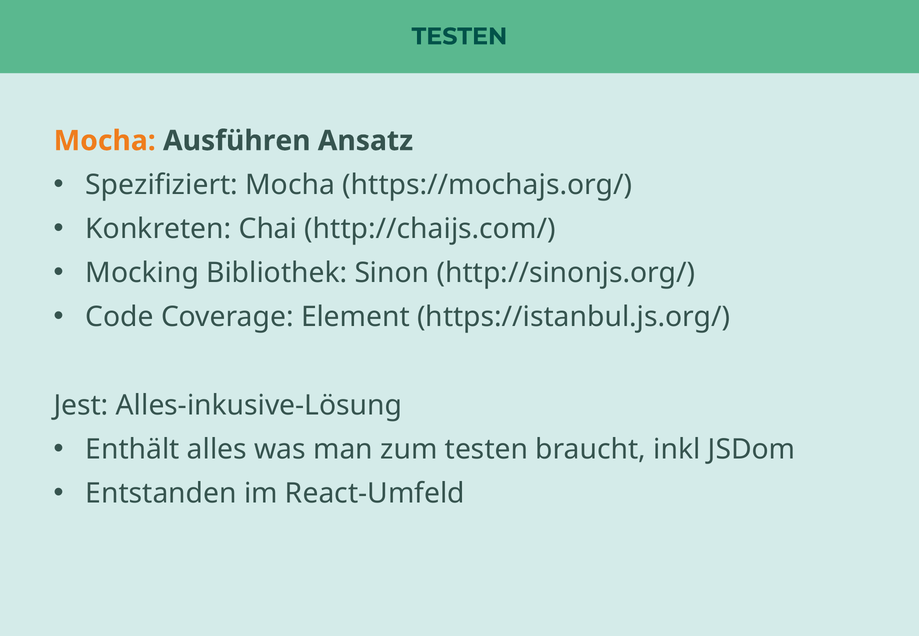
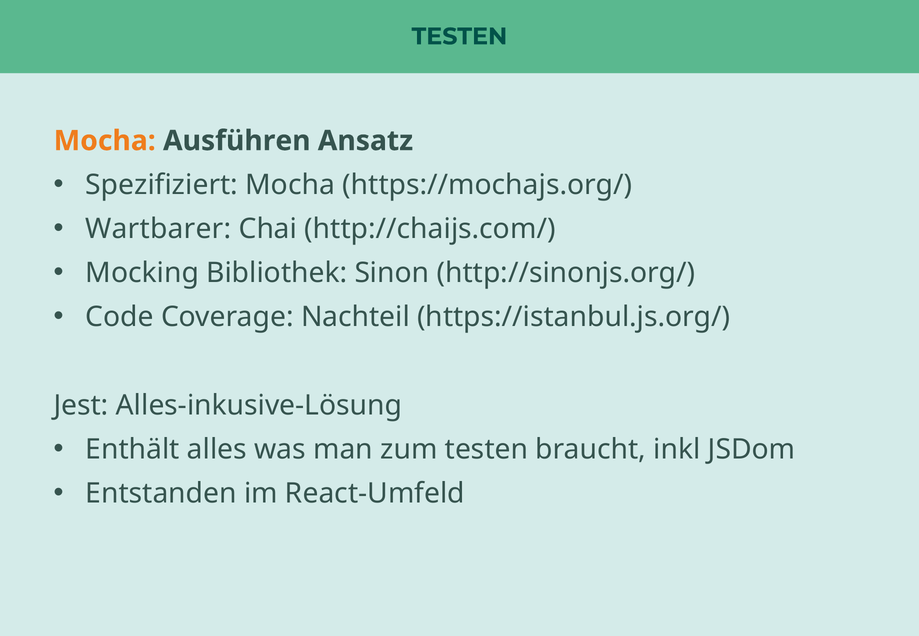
Konkreten: Konkreten -> Wartbarer (158, 229)
Element: Element -> Nachteil (355, 317)
